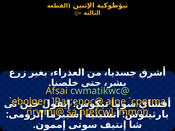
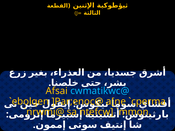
cwmatikwc@ colour: light green -> light blue (100, 91)
